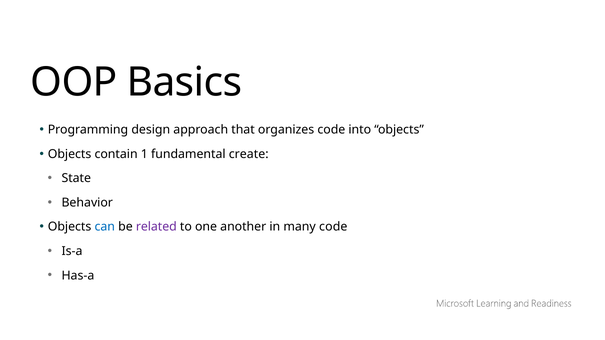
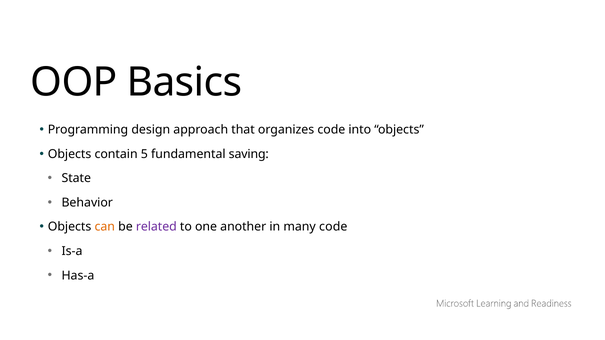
1: 1 -> 5 (144, 154)
create: create -> saving (249, 154)
can colour: blue -> orange (105, 227)
